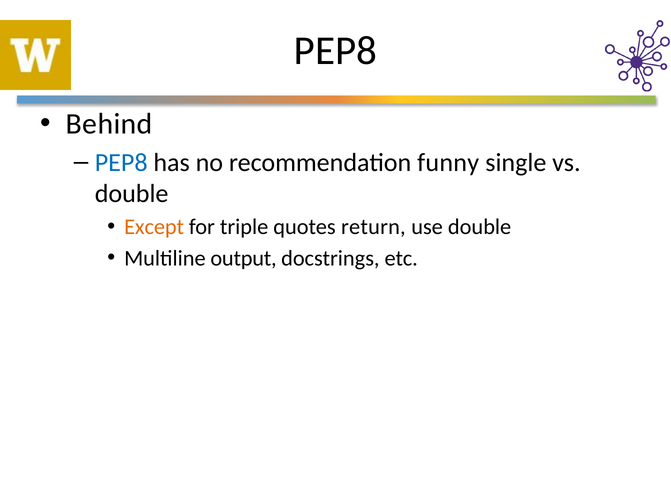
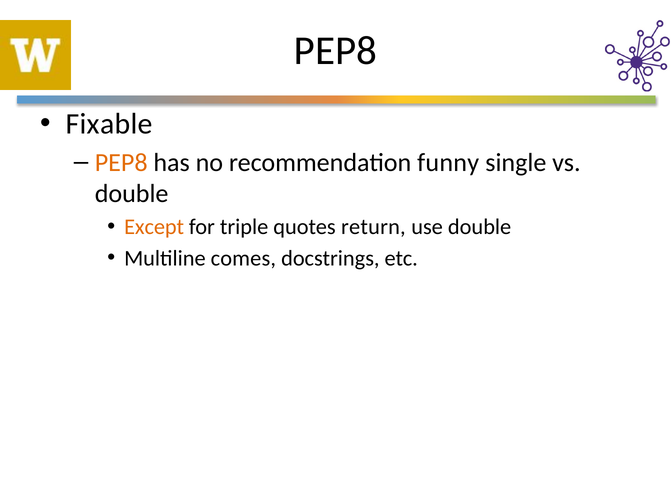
Behind: Behind -> Fixable (109, 124)
PEP8 colour: blue -> orange (121, 163)
output: output -> comes (243, 258)
